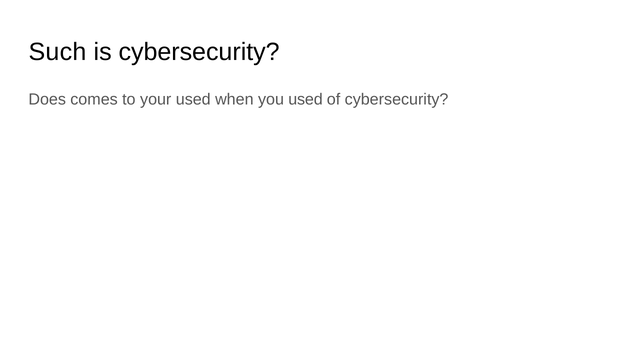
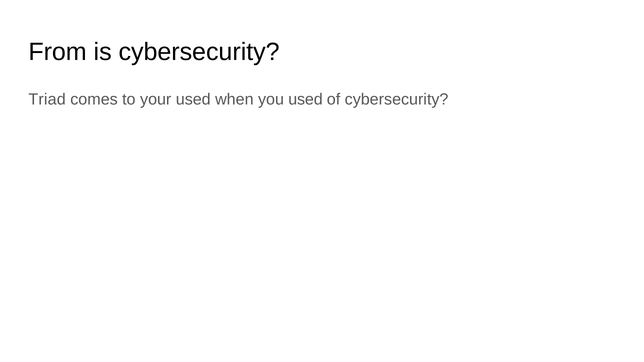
Such: Such -> From (58, 52)
Does: Does -> Triad (47, 100)
